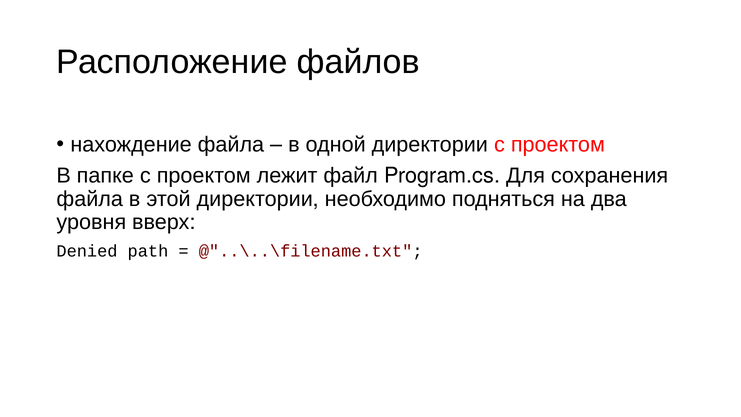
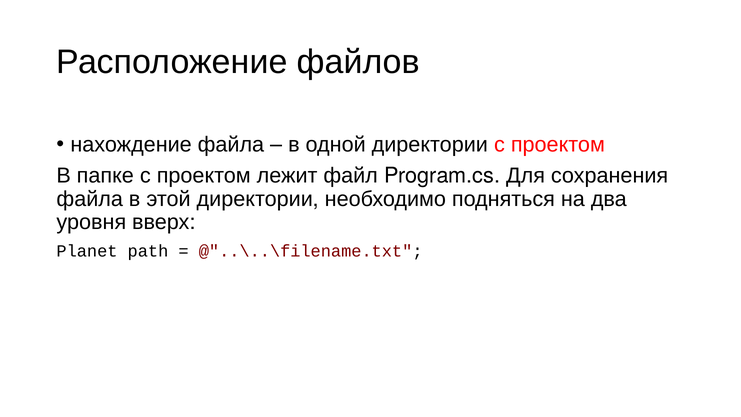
Denied: Denied -> Planet (87, 251)
